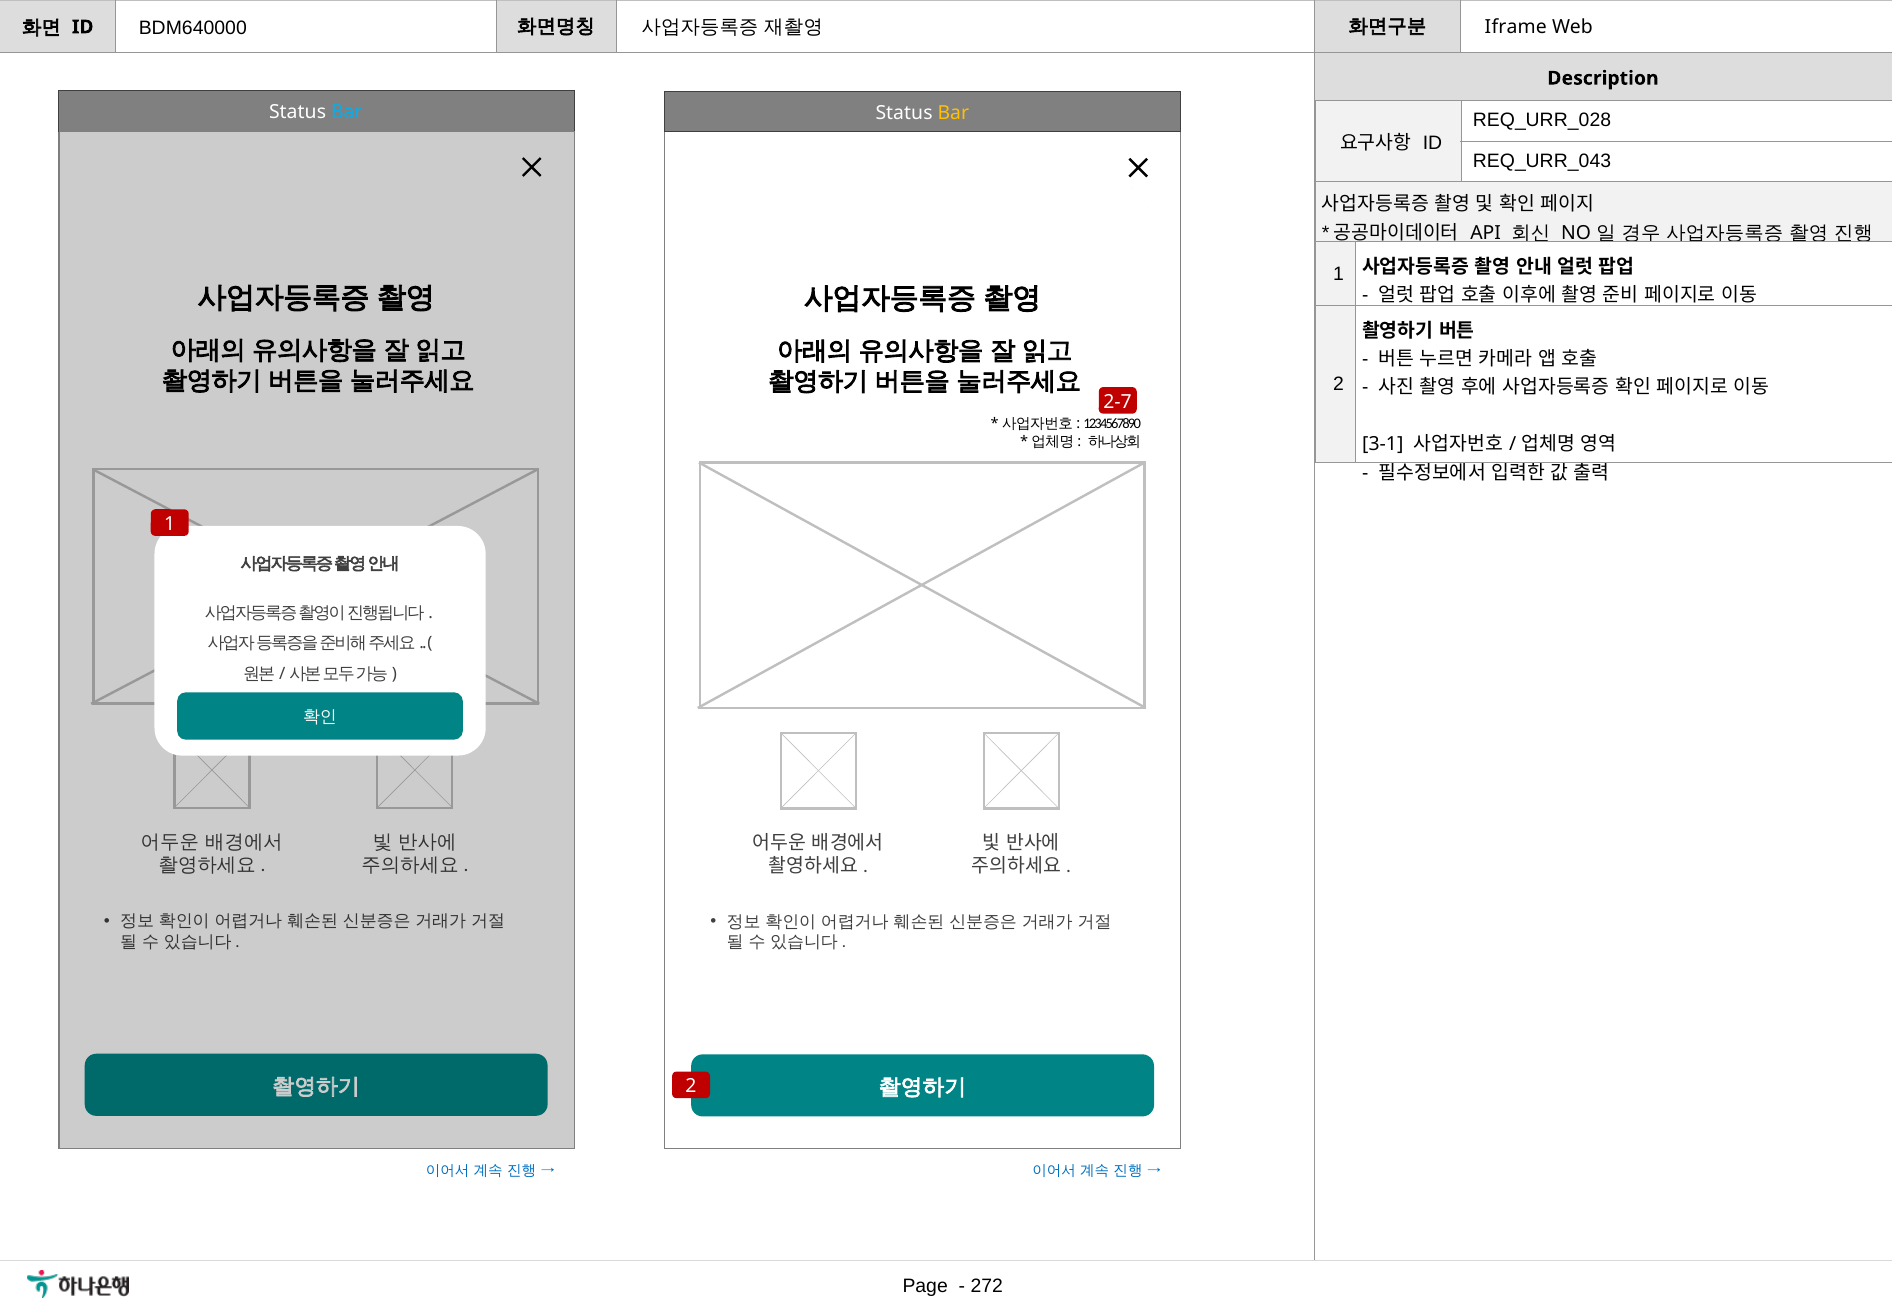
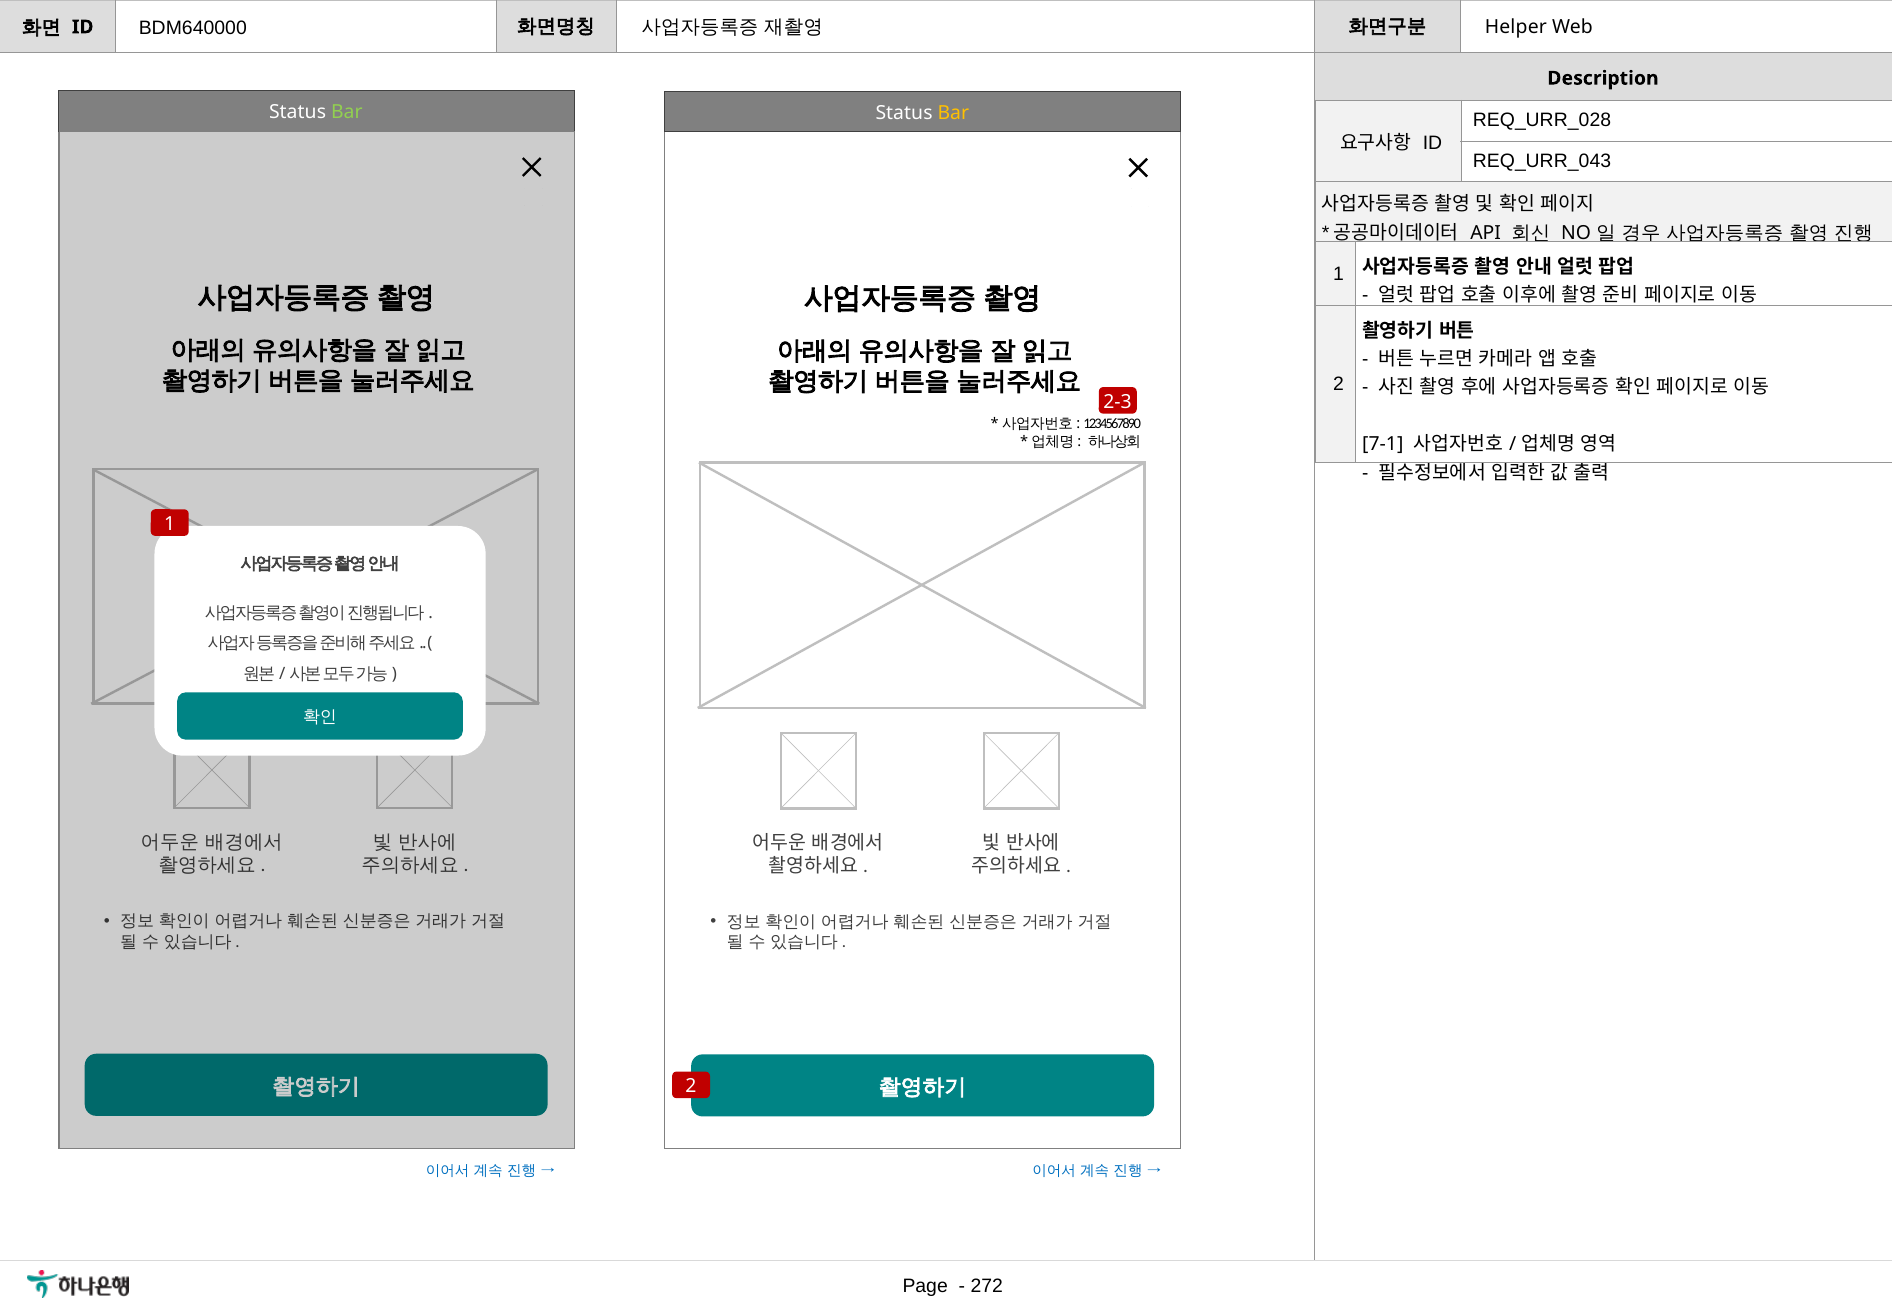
Iframe: Iframe -> Helper (1516, 27)
Bar colour: light blue -> light green (347, 112)
2-7: 2-7 -> 2-3 (1118, 402)
3-1: 3-1 -> 7-1 (1383, 444)
